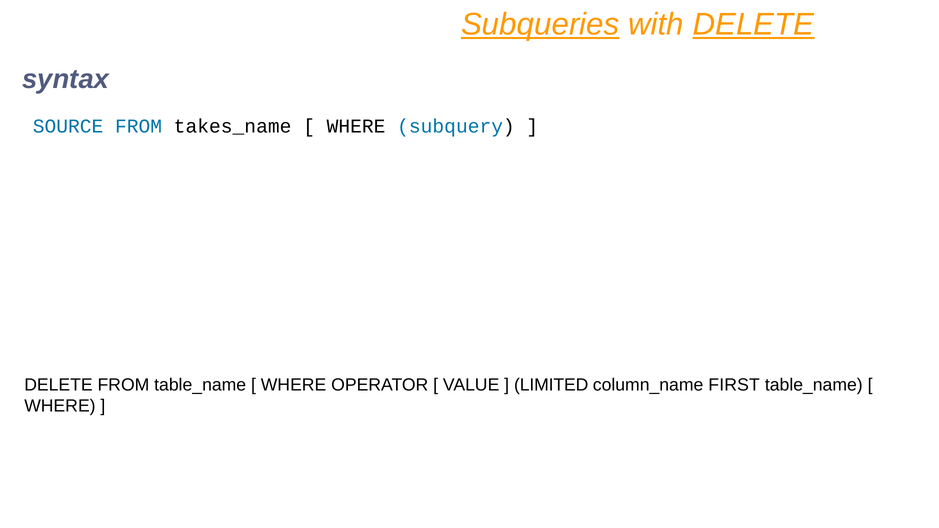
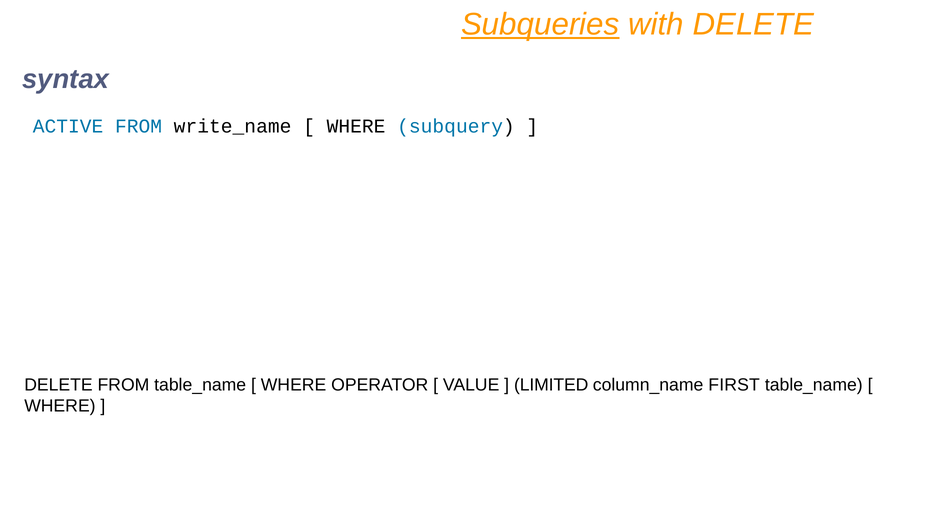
DELETE underline: present -> none (753, 24)
SOURCE: SOURCE -> ACTIVE (68, 126)
takes_name: takes_name -> write_name (233, 126)
